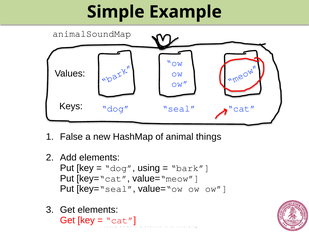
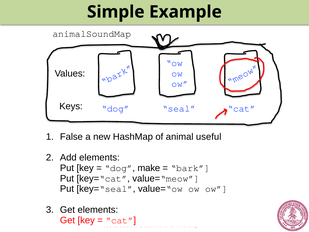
things: things -> useful (209, 137)
using: using -> make (149, 168)
